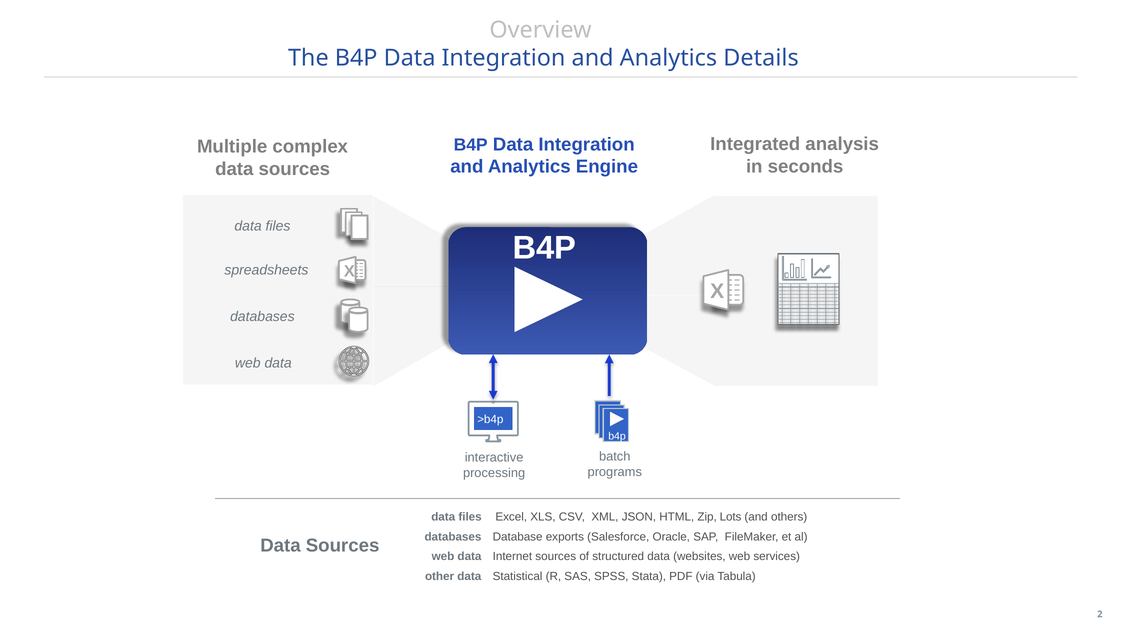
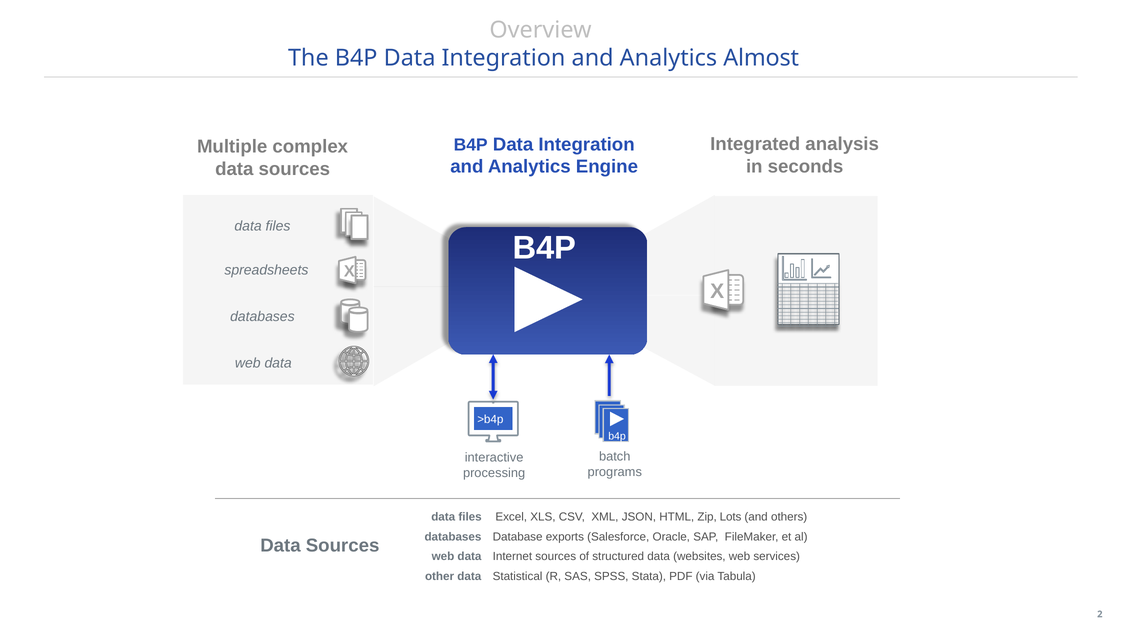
Details: Details -> Almost (761, 58)
